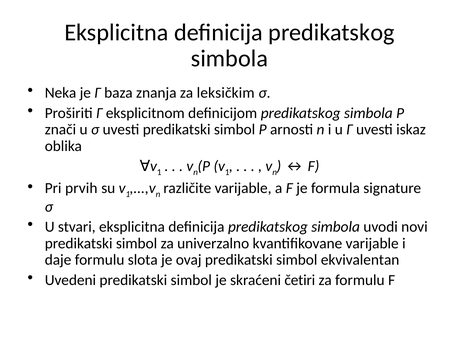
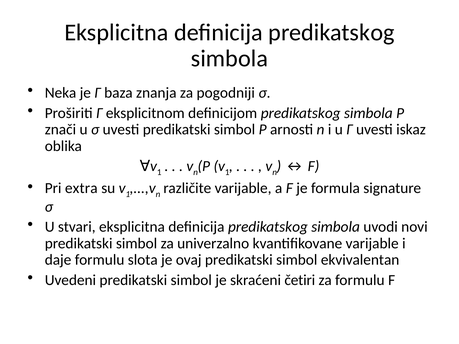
leksičkim: leksičkim -> pogodniji (226, 93)
prvih: prvih -> extra (81, 188)
